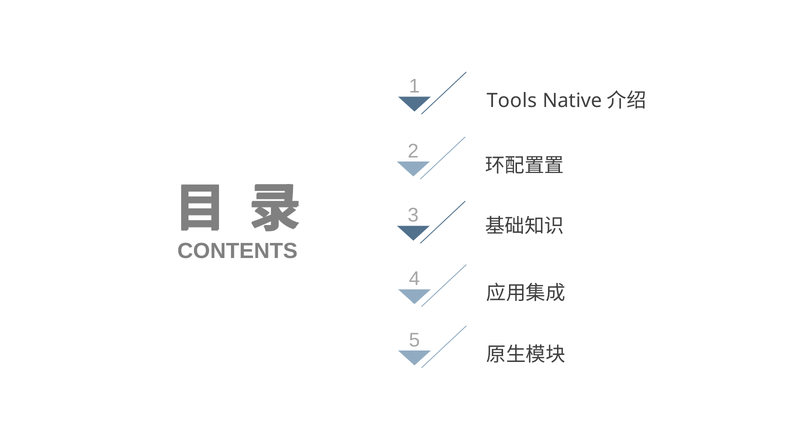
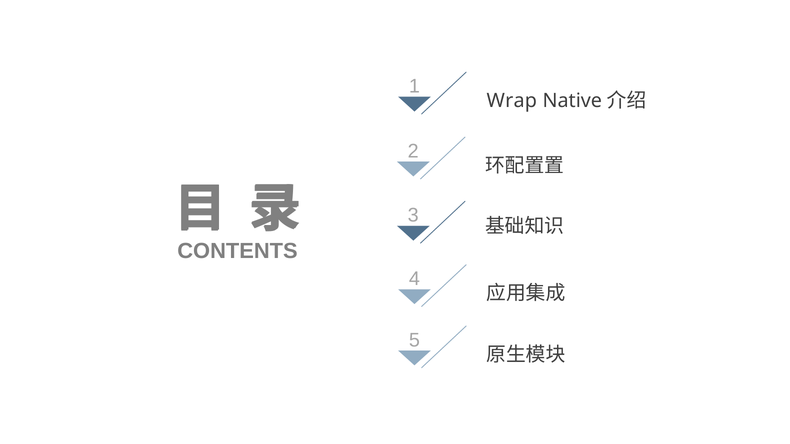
Tools: Tools -> Wrap (512, 101)
